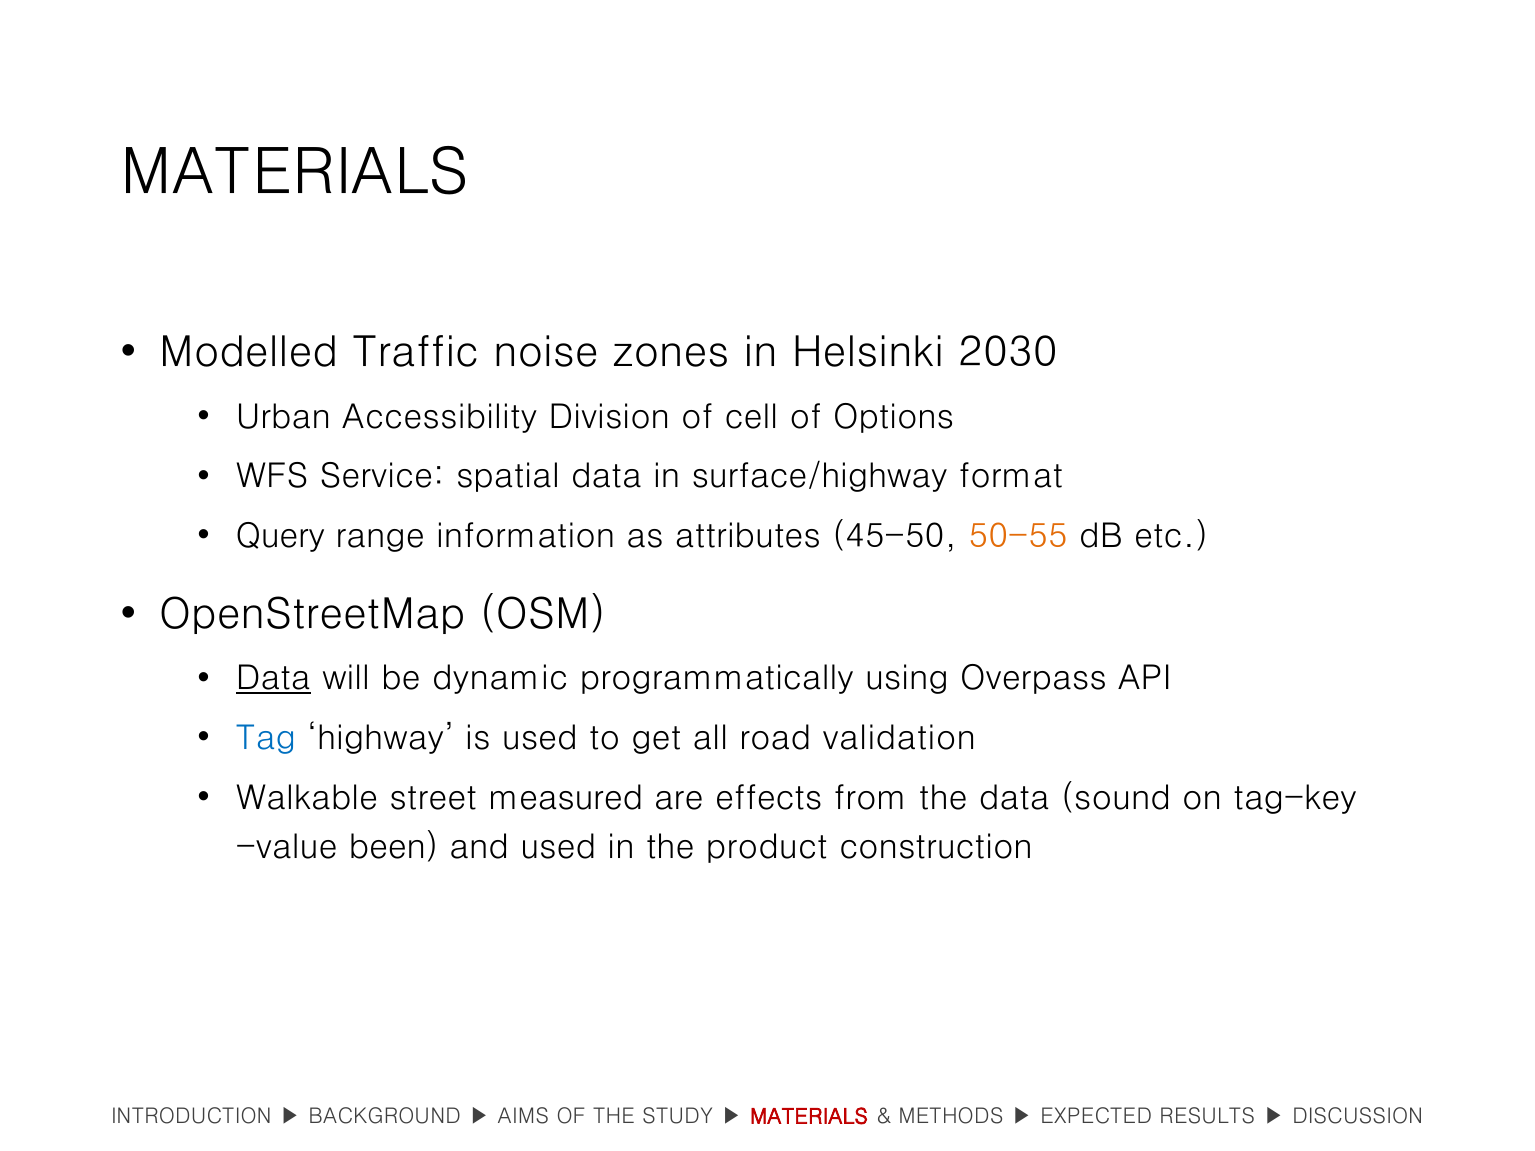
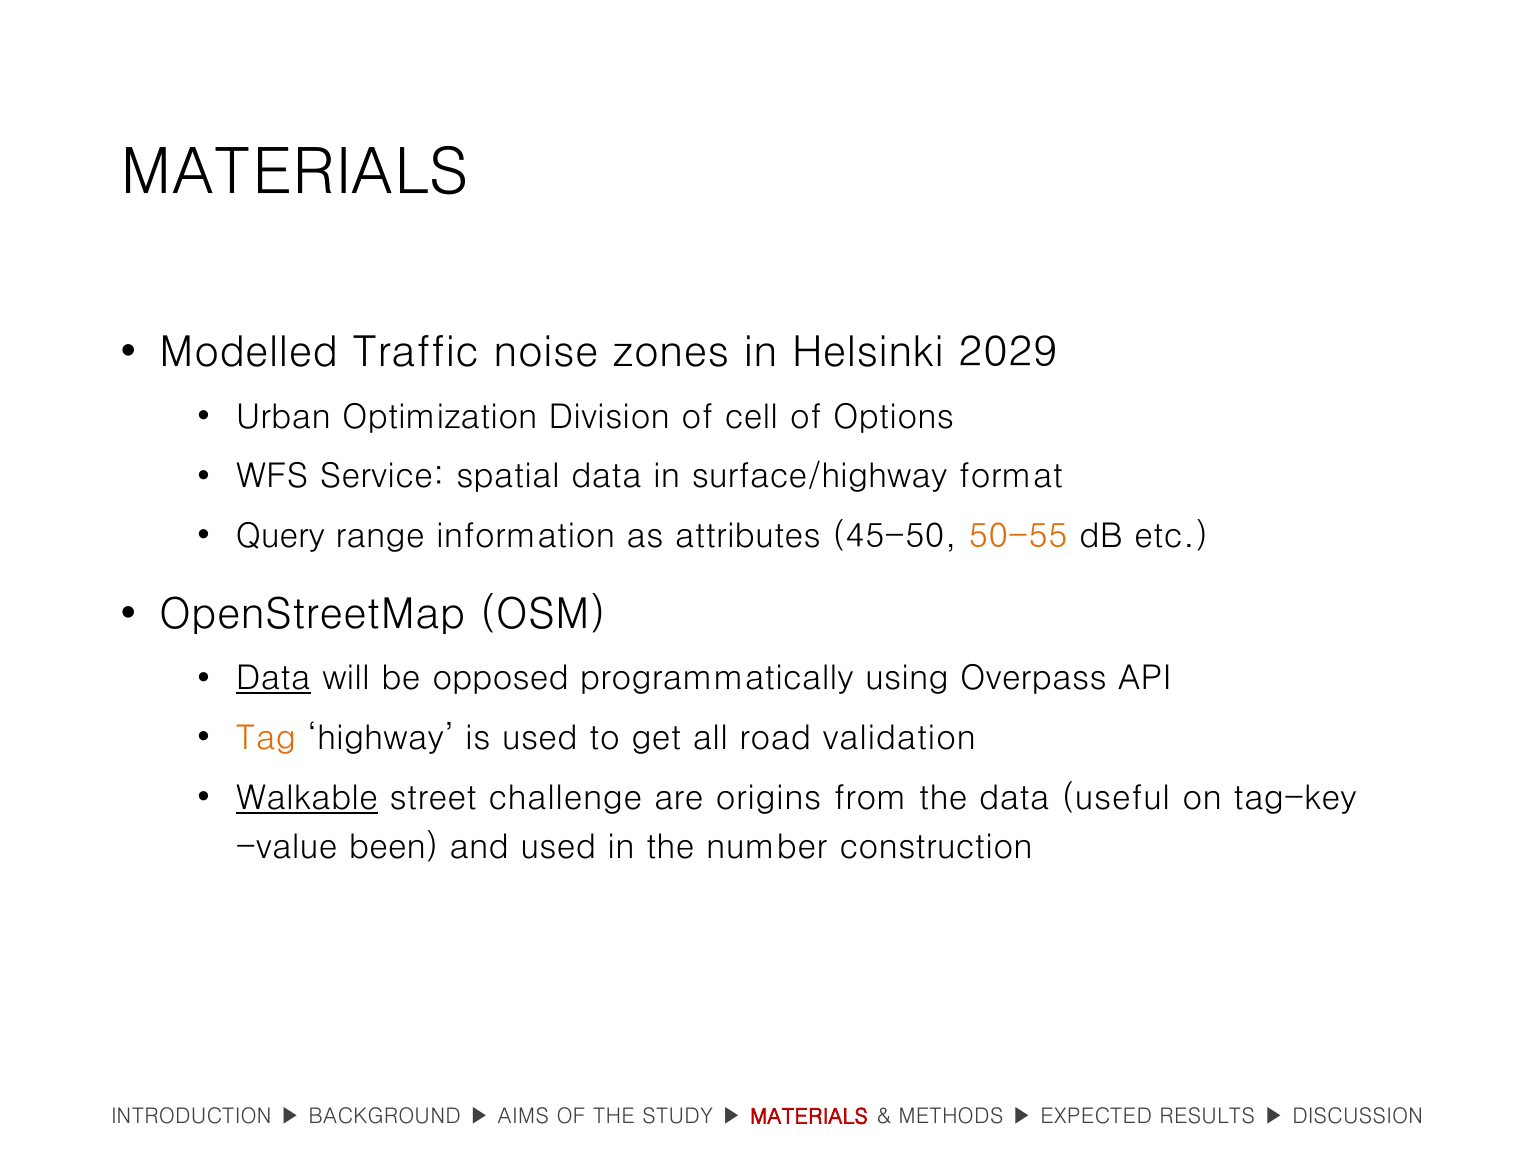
2030: 2030 -> 2029 (1008, 353)
Accessibility: Accessibility -> Optimization (440, 417)
dynamic: dynamic -> opposed (500, 679)
Tag colour: blue -> orange (266, 739)
Walkable underline: none -> present (307, 798)
measured: measured -> challenge (565, 798)
effects: effects -> origins (768, 798)
sound: sound -> useful (1116, 798)
product: product -> number (767, 847)
